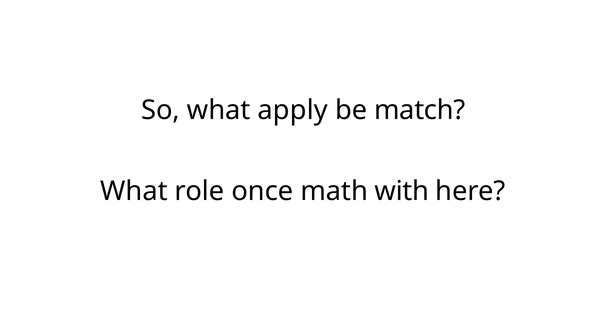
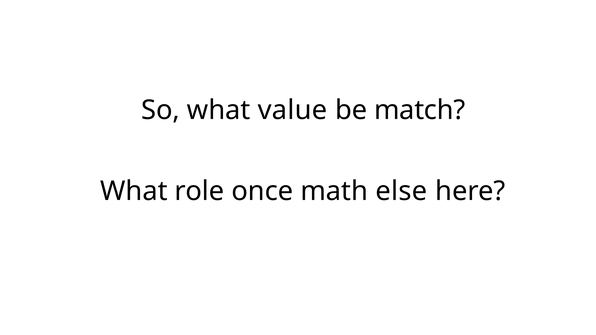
apply: apply -> value (293, 110)
with: with -> else (401, 191)
